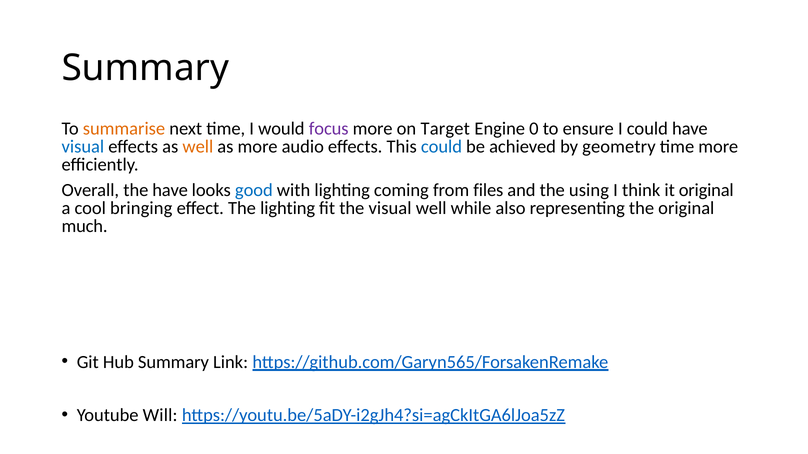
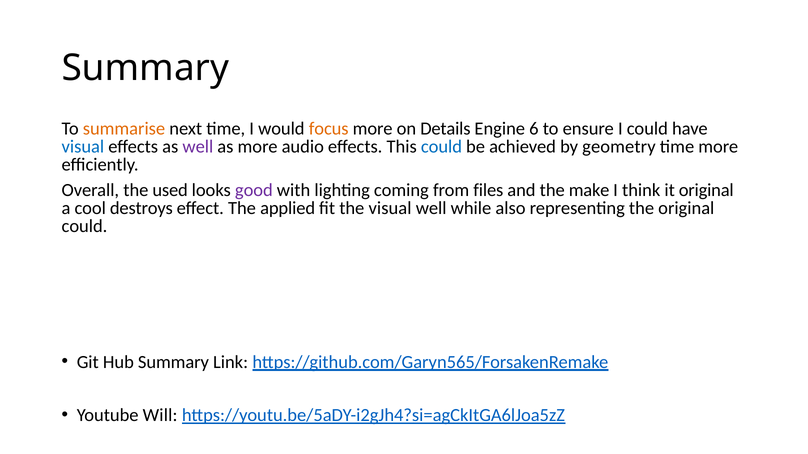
focus colour: purple -> orange (329, 129)
Target: Target -> Details (445, 129)
0: 0 -> 6 (534, 129)
well colour: orange -> purple (198, 147)
the have: have -> used (170, 190)
good colour: blue -> purple (254, 190)
using: using -> make (589, 190)
bringing: bringing -> destroys (141, 208)
The lighting: lighting -> applied (288, 208)
much: much -> could (84, 226)
